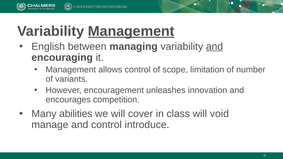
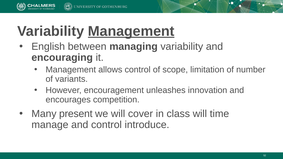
and underline: present -> none (214, 47)
abilities: abilities -> present (76, 114)
void: void -> time (219, 114)
